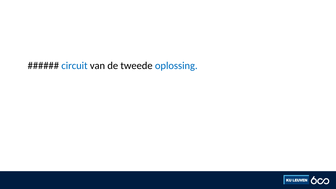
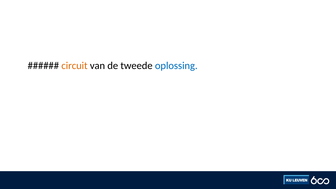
circuit colour: blue -> orange (74, 66)
